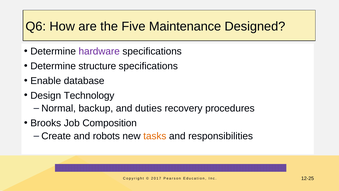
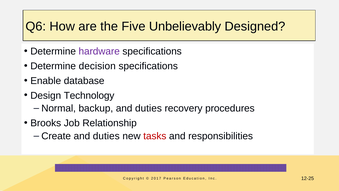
Maintenance: Maintenance -> Unbelievably (185, 26)
structure: structure -> decision (97, 66)
Composition: Composition -> Relationship (110, 123)
Create and robots: robots -> duties (106, 136)
tasks colour: orange -> red (155, 136)
